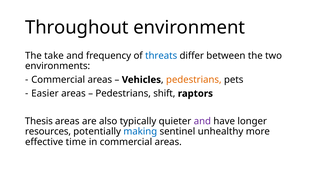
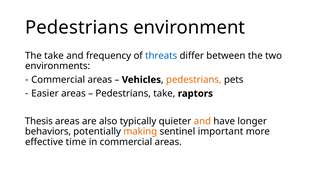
Throughout: Throughout -> Pedestrians (77, 28)
Pedestrians shift: shift -> take (164, 94)
and colour: purple -> orange (202, 121)
resources: resources -> behaviors (48, 132)
making colour: blue -> orange (140, 132)
unhealthy: unhealthy -> important (221, 132)
